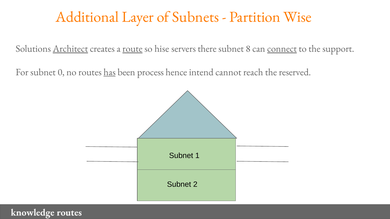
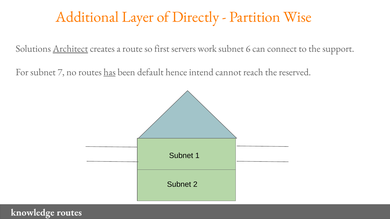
Subnets: Subnets -> Directly (196, 17)
route underline: present -> none (132, 49)
hise: hise -> first (162, 49)
there: there -> work (207, 49)
8: 8 -> 6 (248, 49)
connect underline: present -> none (282, 49)
0: 0 -> 7 (61, 72)
process: process -> default (150, 72)
